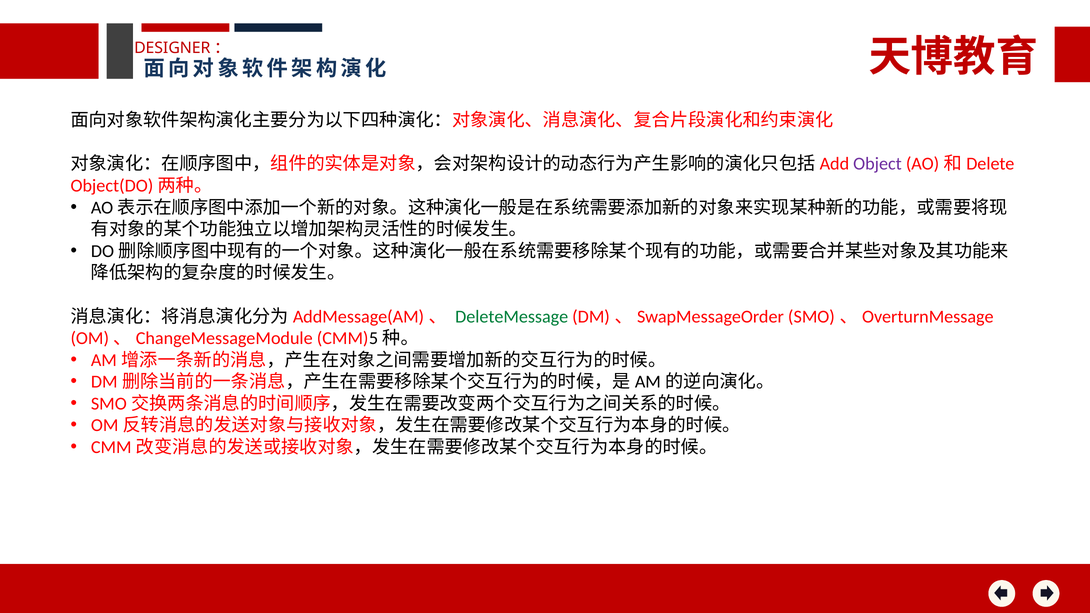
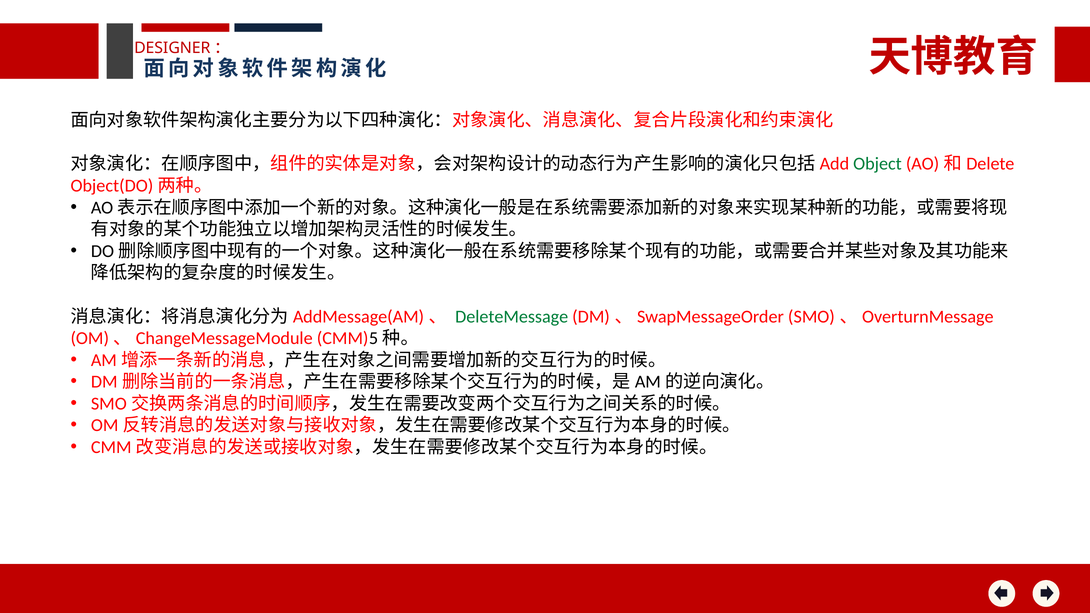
Object colour: purple -> green (877, 164)
